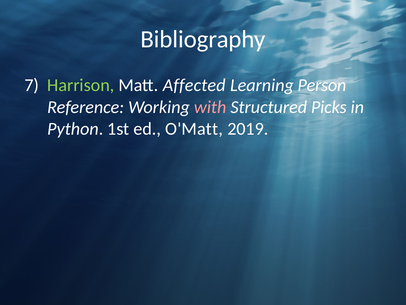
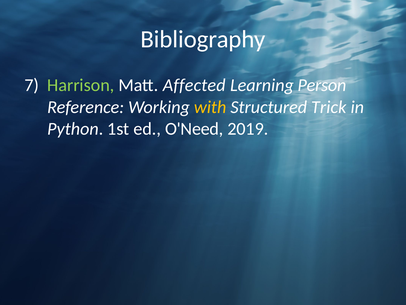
with colour: pink -> yellow (210, 107)
Picks: Picks -> Trick (329, 107)
O'Matt: O'Matt -> O'Need (194, 129)
